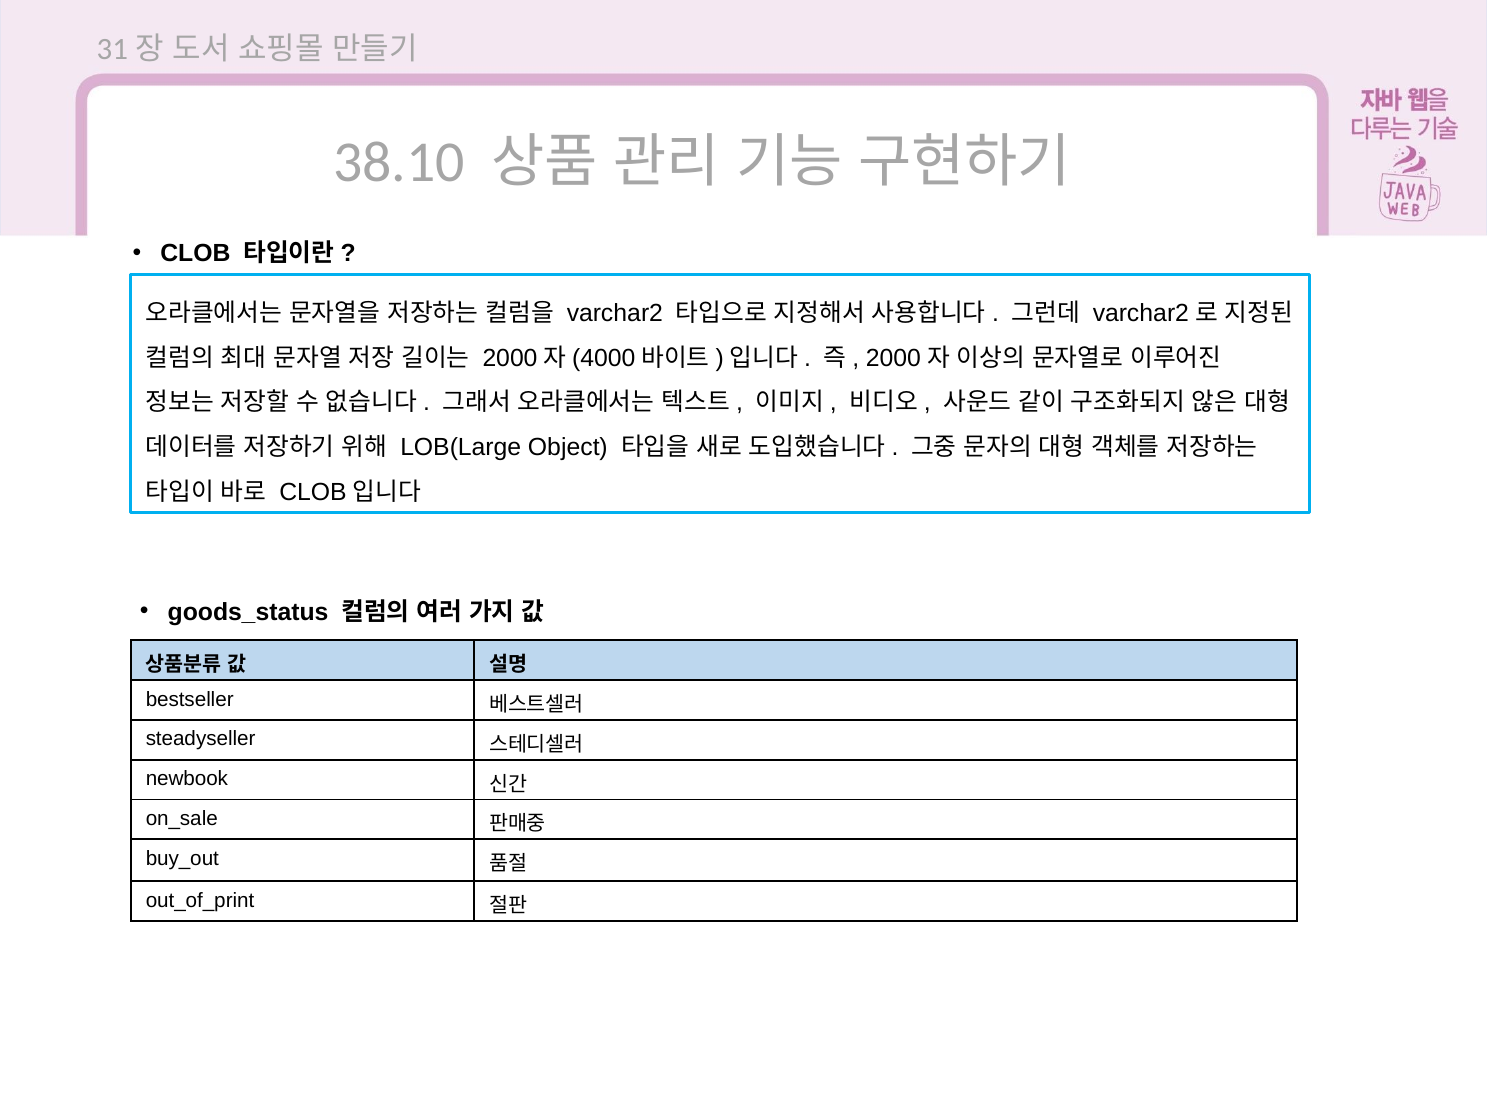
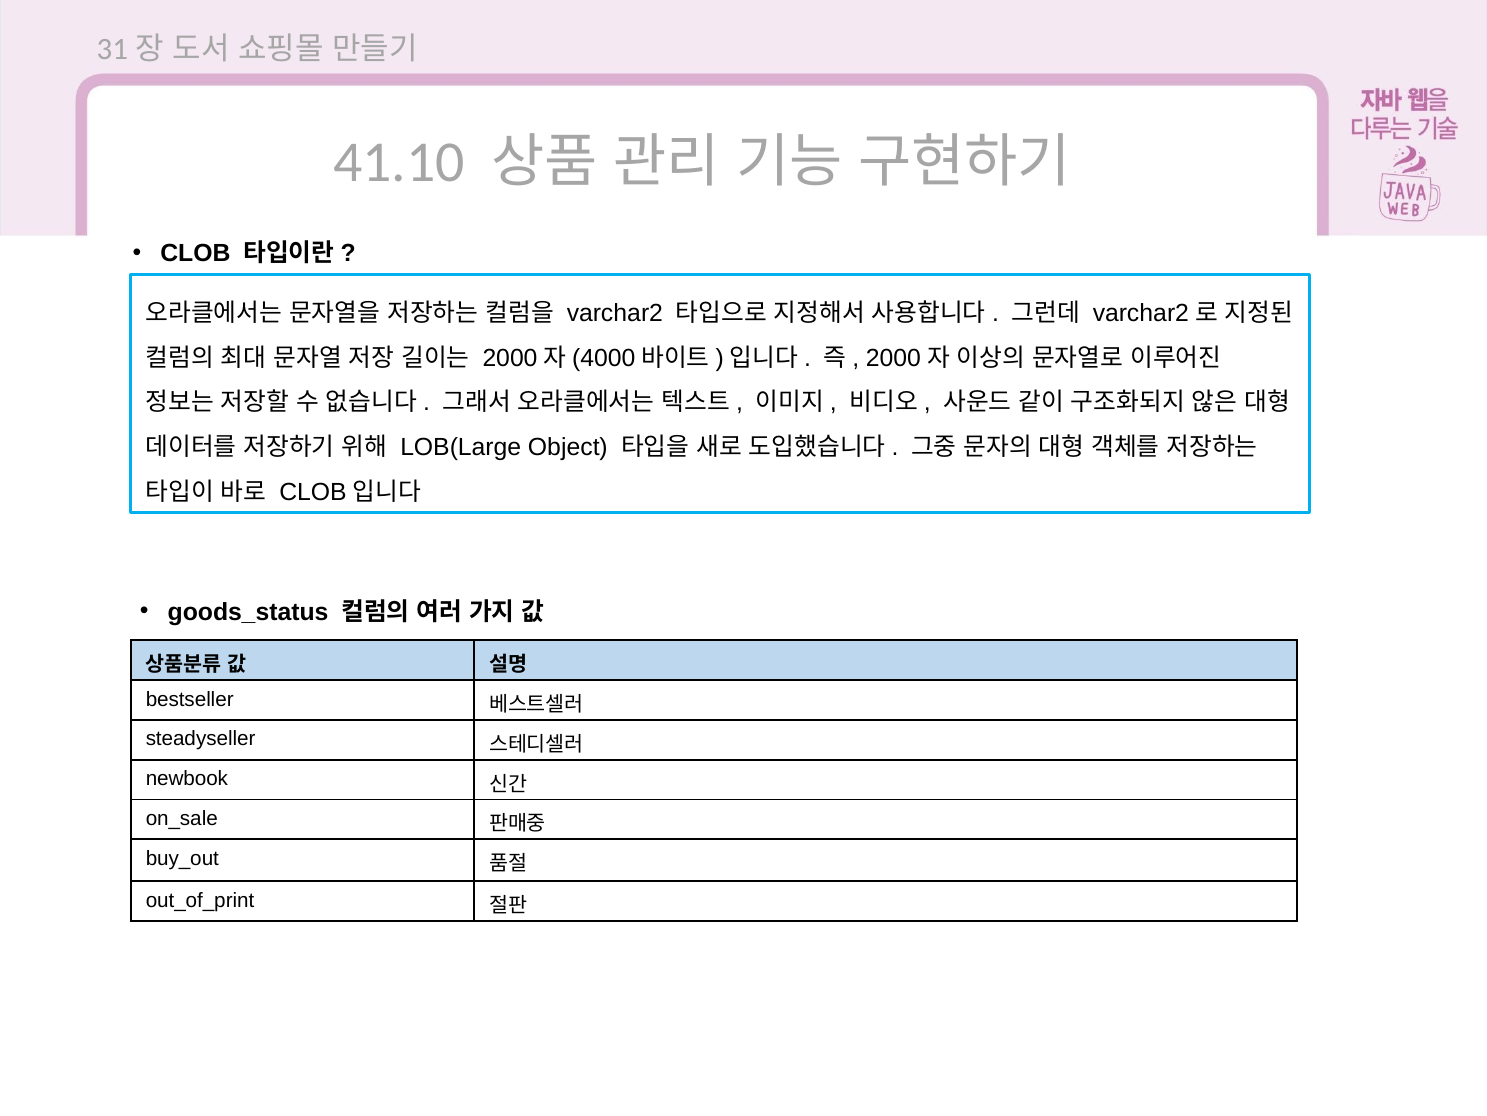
38.10: 38.10 -> 41.10 (399, 162)
